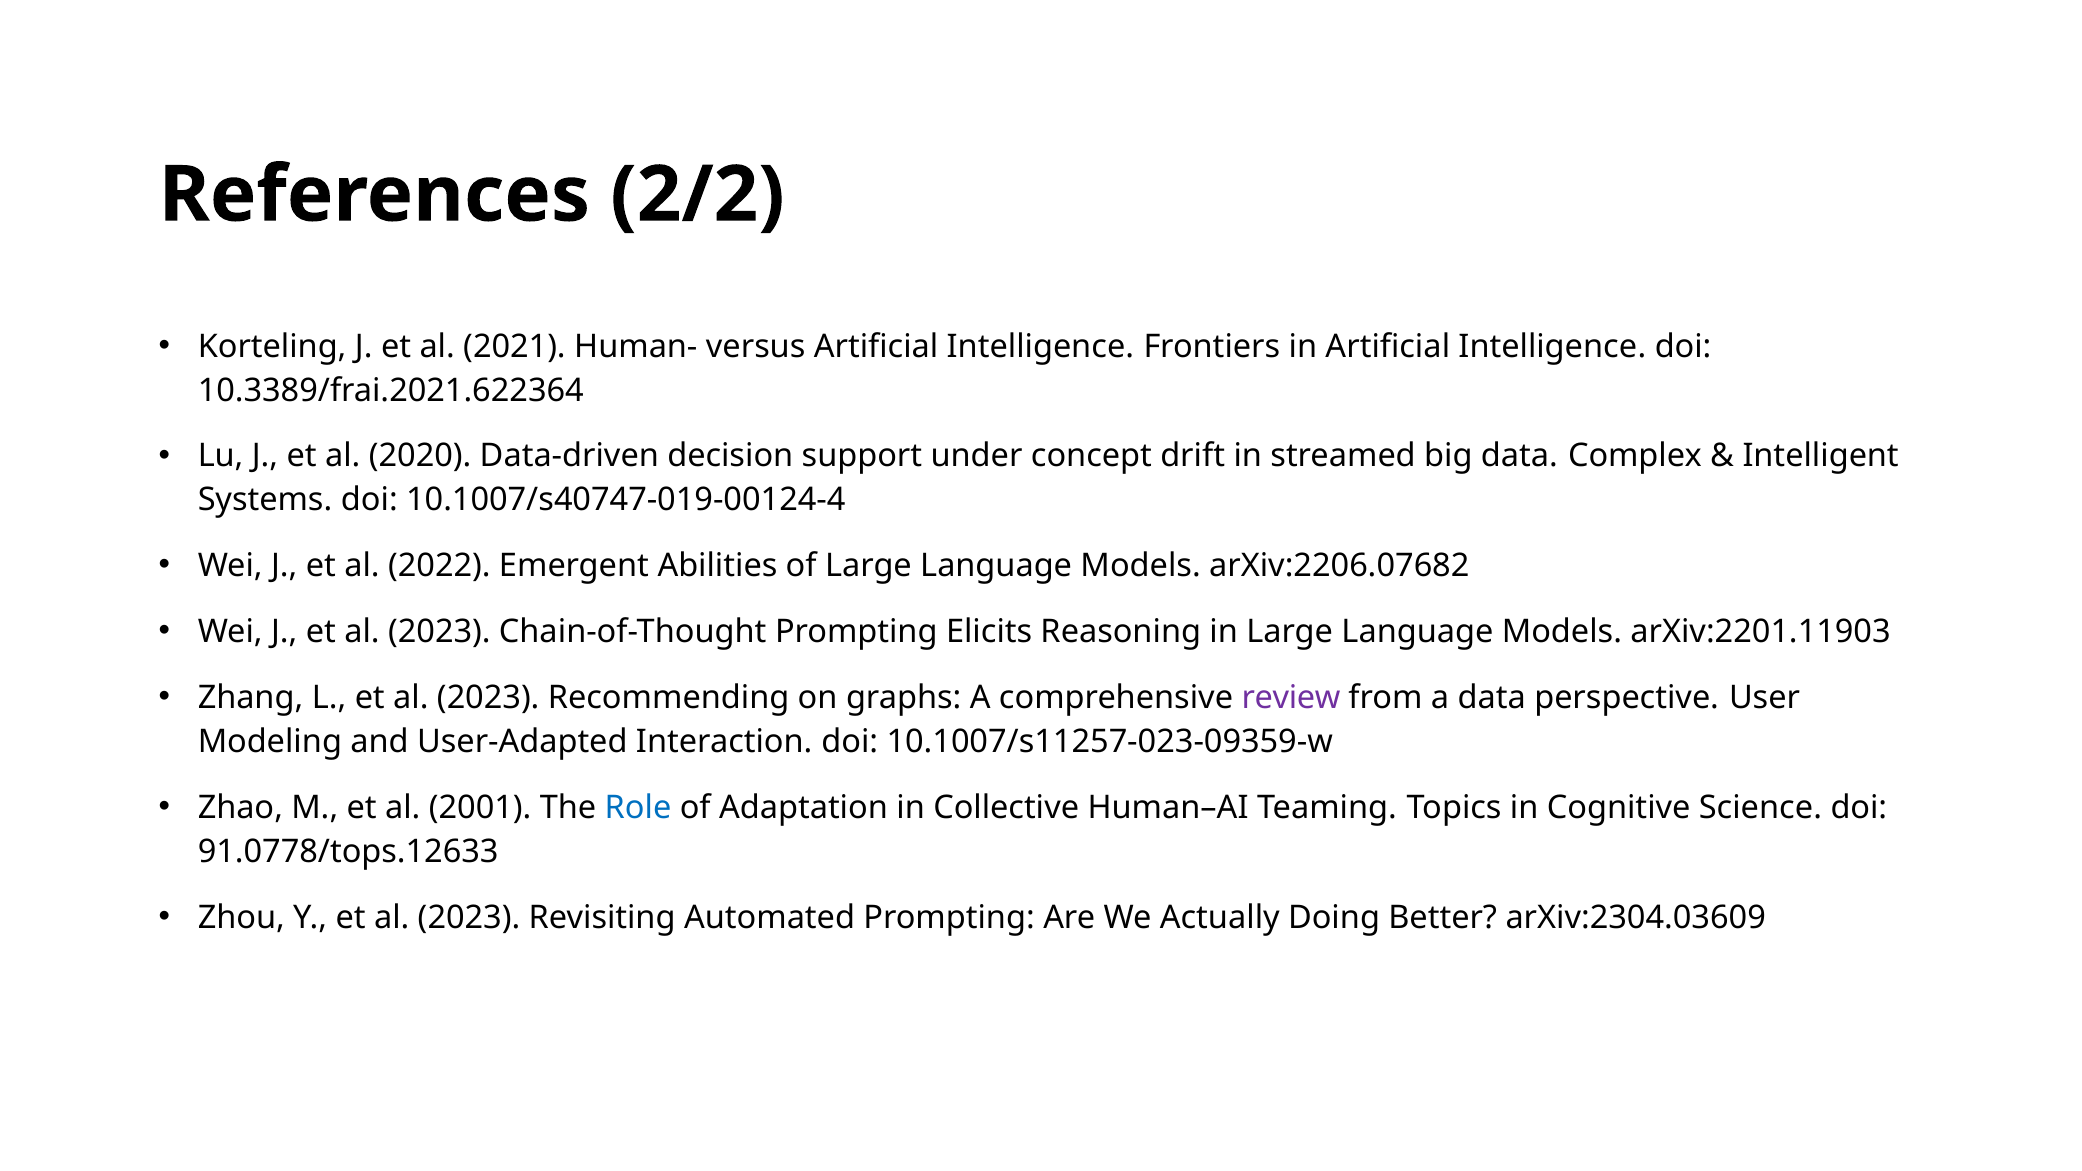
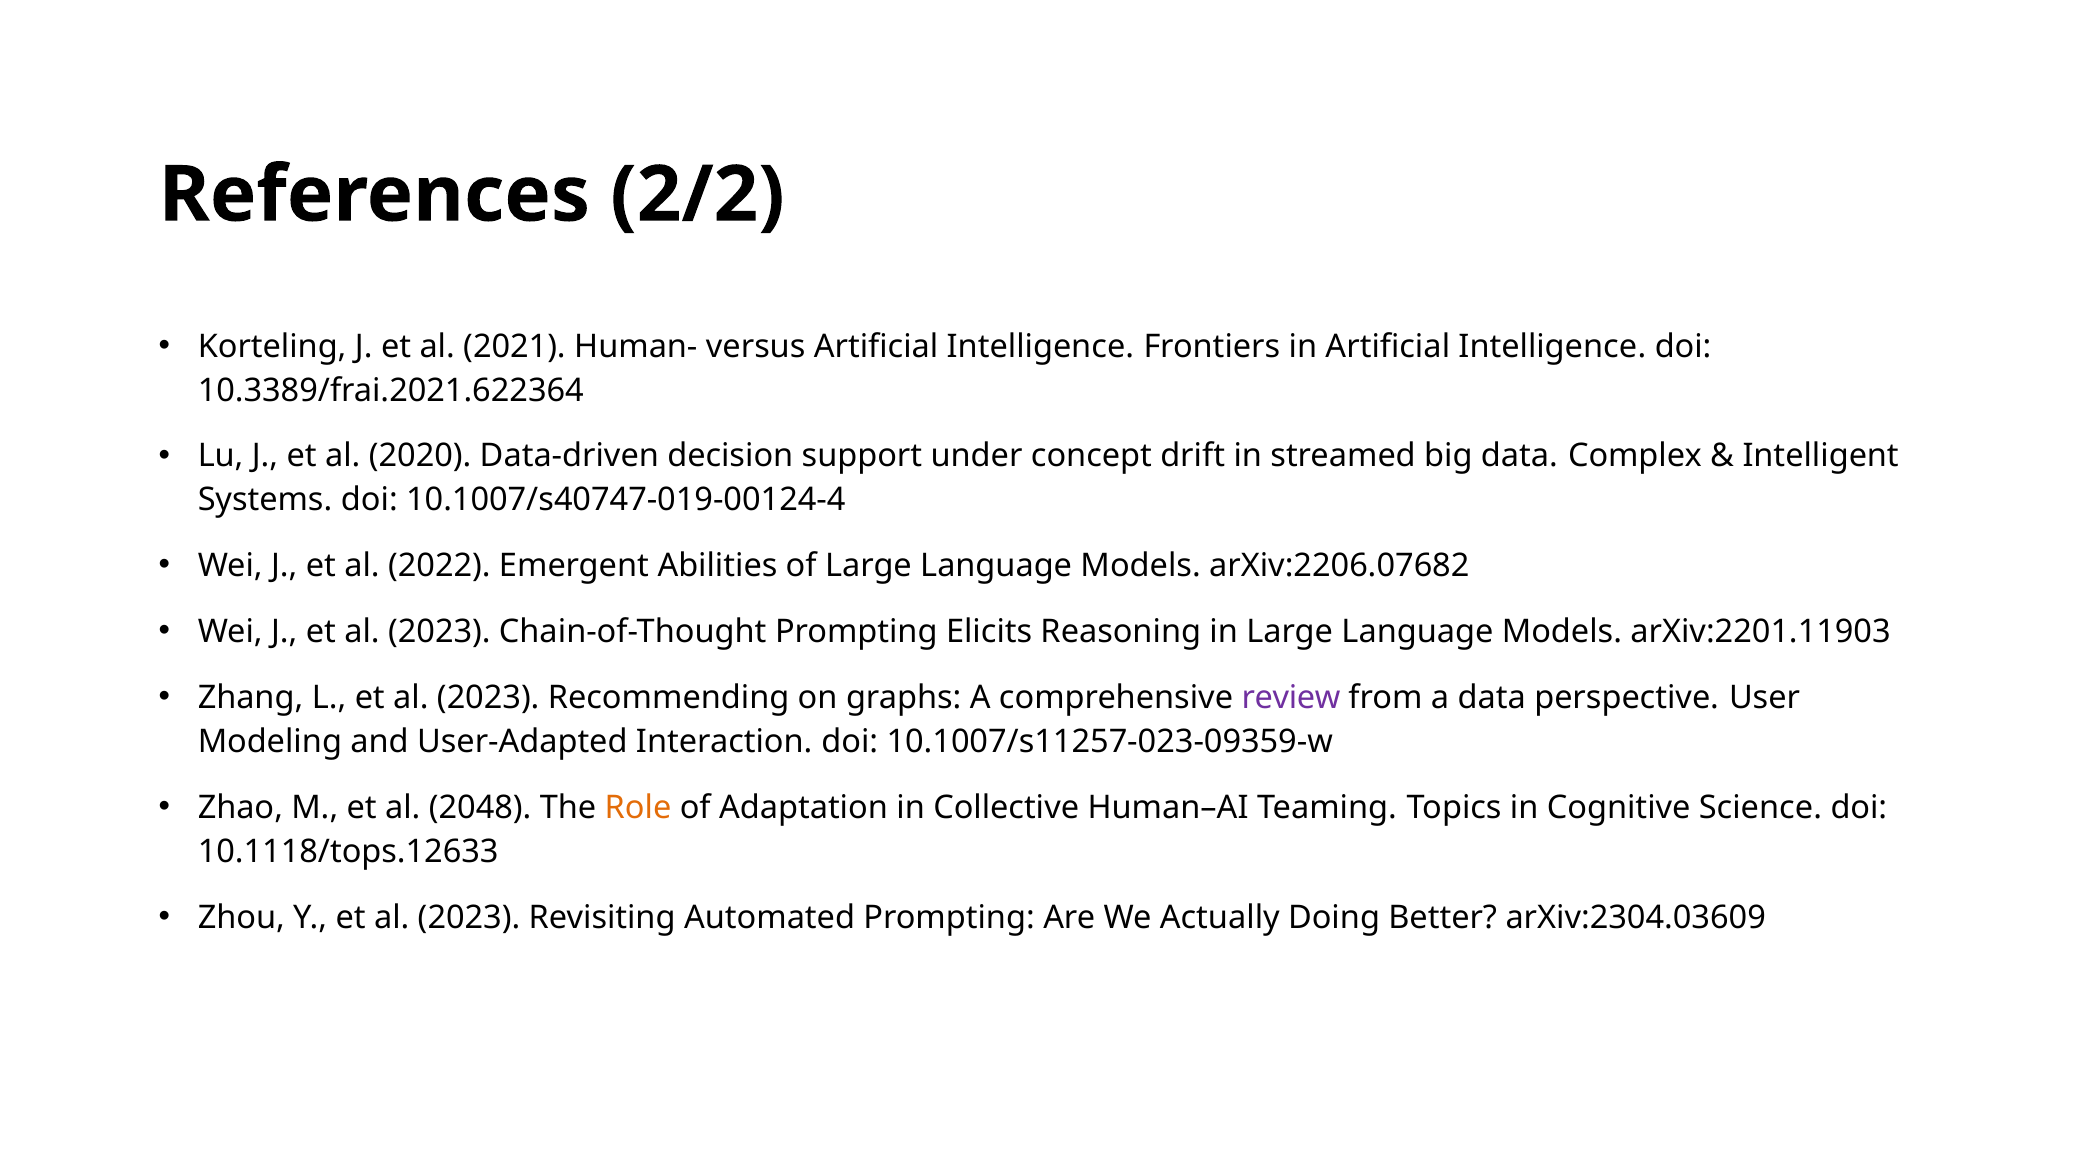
2001: 2001 -> 2048 (480, 808)
Role colour: blue -> orange (638, 808)
91.0778/tops.12633: 91.0778/tops.12633 -> 10.1118/tops.12633 (348, 852)
